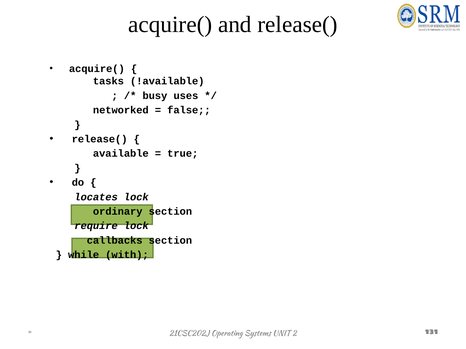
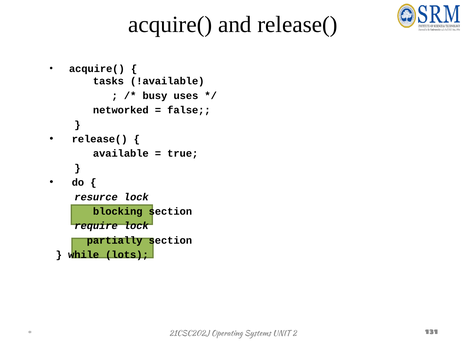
locates: locates -> resurce (96, 197)
ordinary: ordinary -> blocking (118, 212)
callbacks: callbacks -> partially (115, 241)
with: with -> lots (127, 255)
